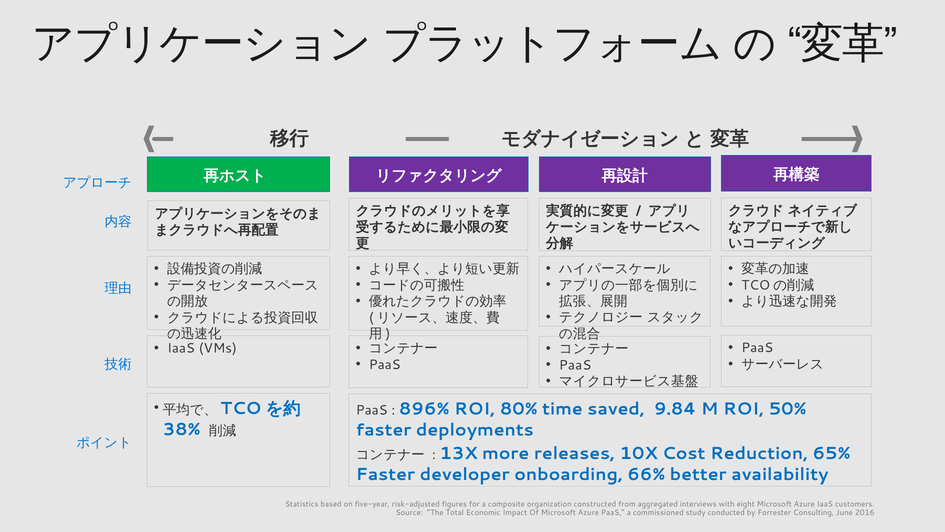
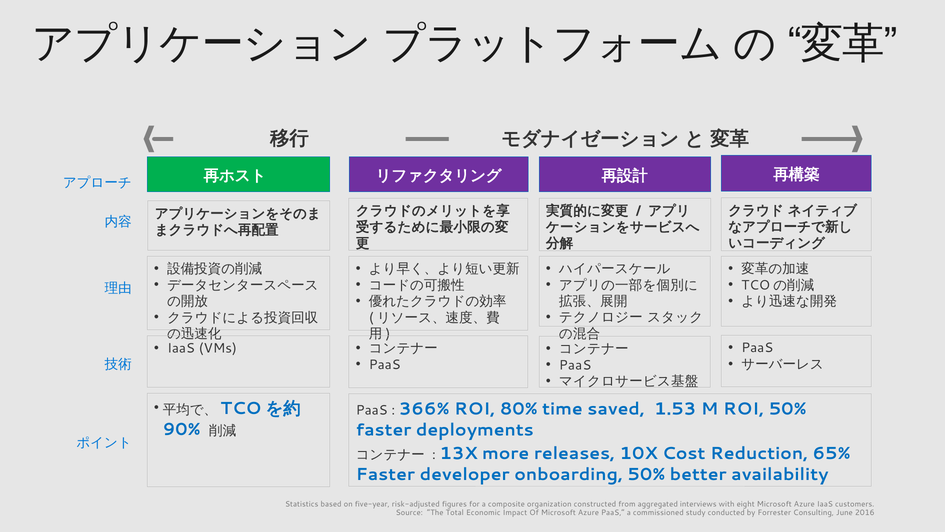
896%: 896% -> 366% (424, 409)
9.84: 9.84 -> 1.53 (675, 409)
38%: 38% -> 90% (182, 429)
onboarding 66%: 66% -> 50% (646, 474)
